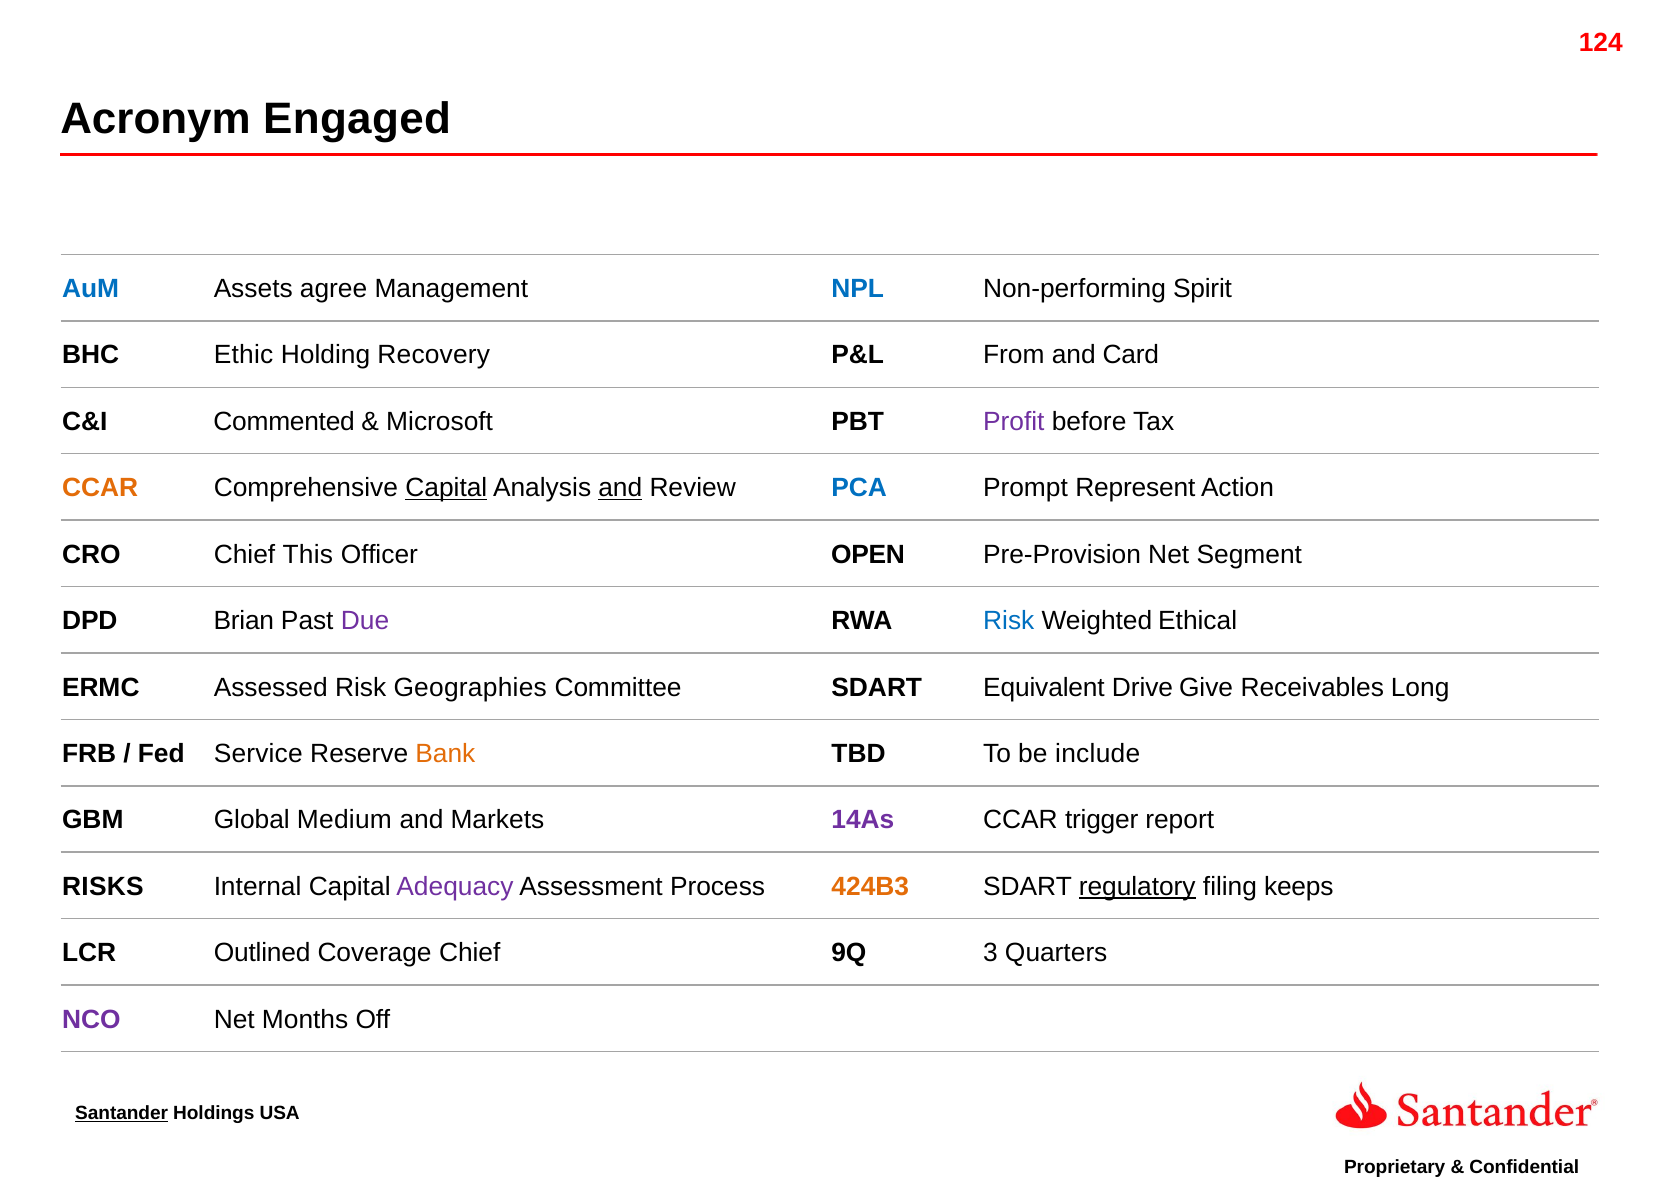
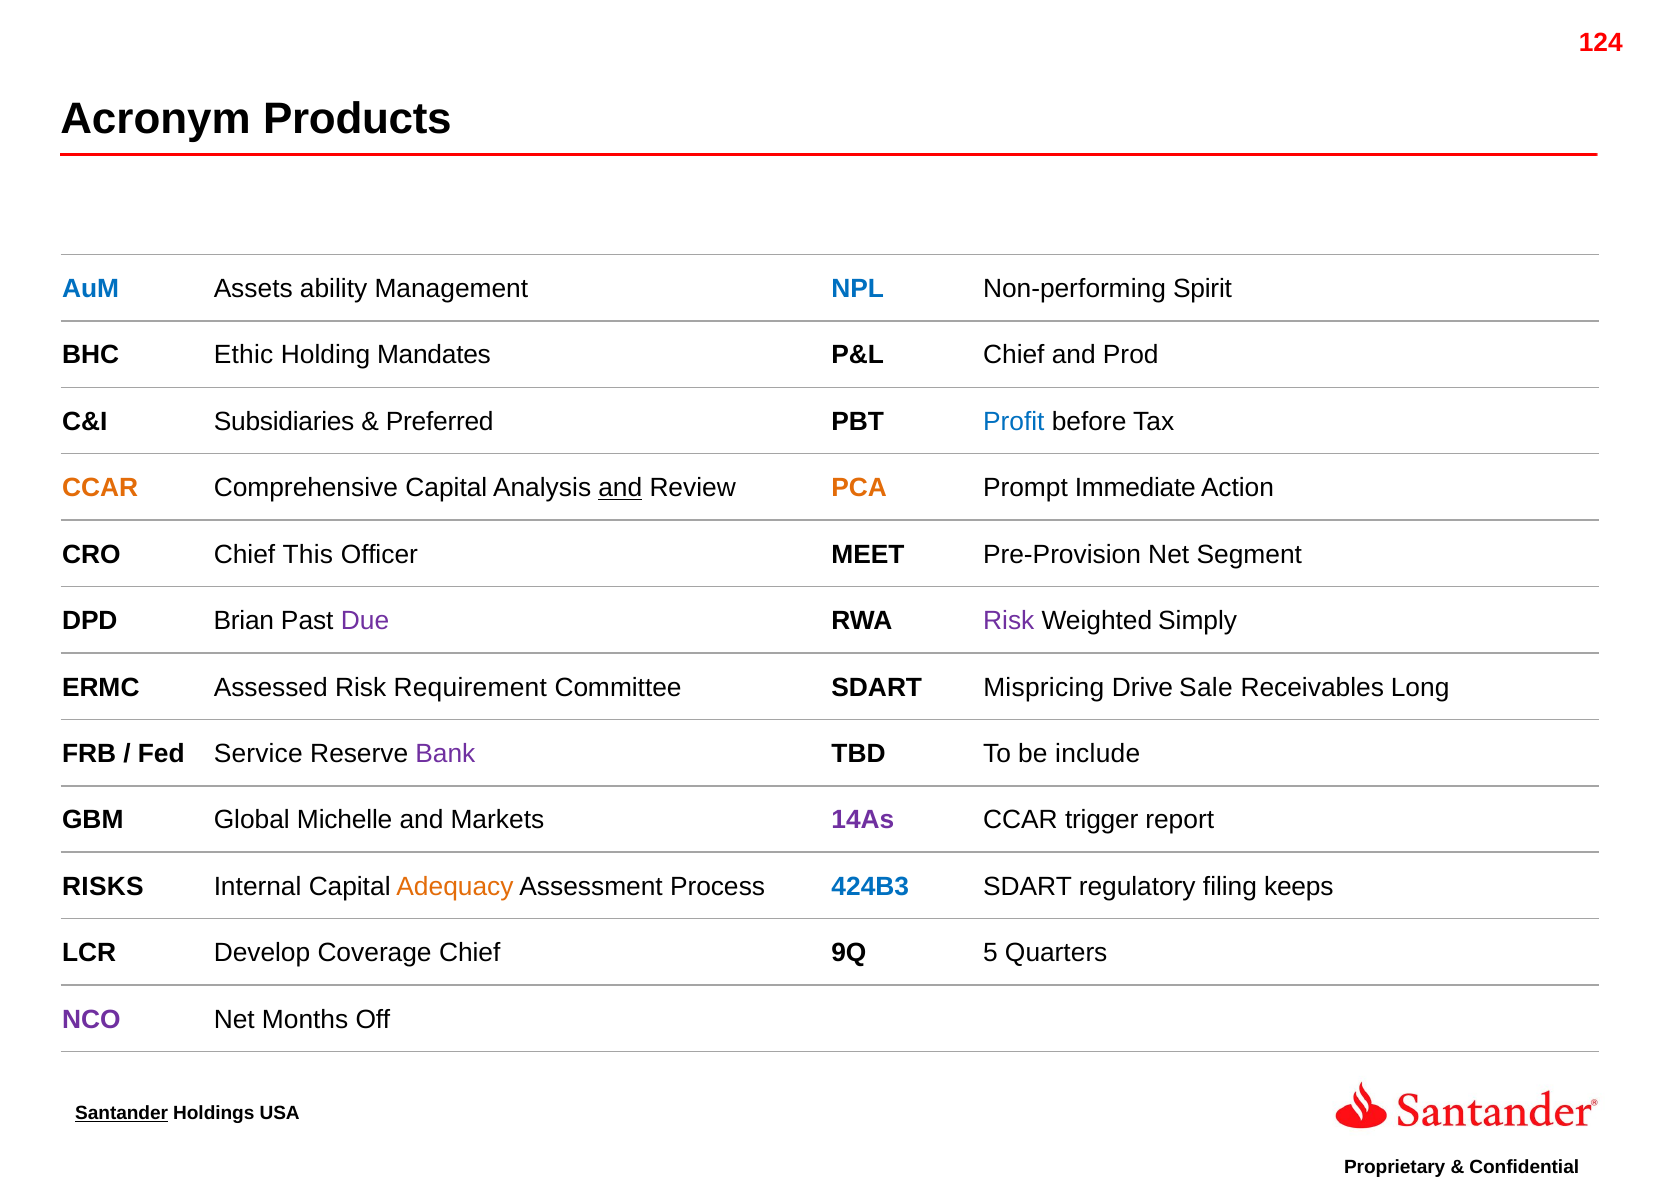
Engaged: Engaged -> Products (357, 119)
agree: agree -> ability (334, 289)
Recovery: Recovery -> Mandates (434, 355)
P&L From: From -> Chief (1014, 355)
Card: Card -> Prod (1131, 355)
Commented: Commented -> Subsidiaries (284, 421)
Microsoft: Microsoft -> Preferred (440, 421)
Profit colour: purple -> blue (1014, 421)
Capital underline: present -> none (446, 488)
PCA colour: blue -> orange (859, 488)
Represent: Represent -> Immediate (1135, 488)
OPEN: OPEN -> MEET (868, 554)
Risk colour: blue -> purple (1009, 621)
Ethical: Ethical -> Simply (1198, 621)
Geographies: Geographies -> Requirement (470, 687)
Equivalent: Equivalent -> Mispricing (1044, 687)
Give: Give -> Sale (1206, 687)
Bank colour: orange -> purple (445, 753)
Medium: Medium -> Michelle (345, 820)
Adequacy colour: purple -> orange (455, 886)
424B3 colour: orange -> blue (870, 886)
regulatory underline: present -> none (1137, 886)
Outlined: Outlined -> Develop (262, 952)
3: 3 -> 5 (991, 952)
